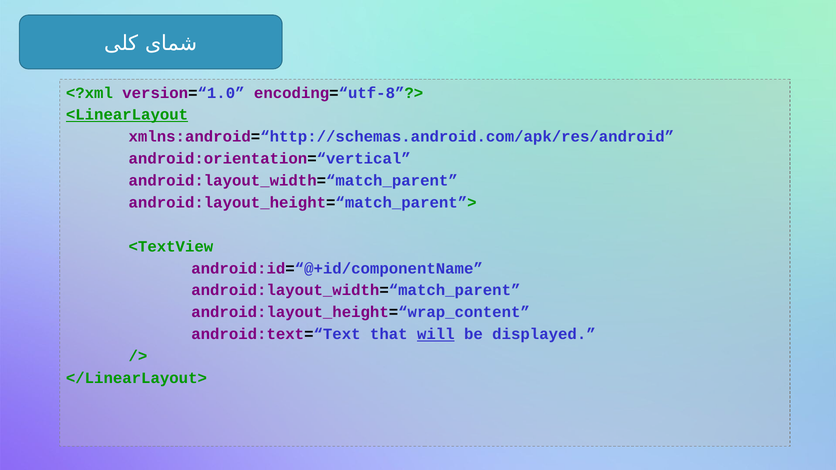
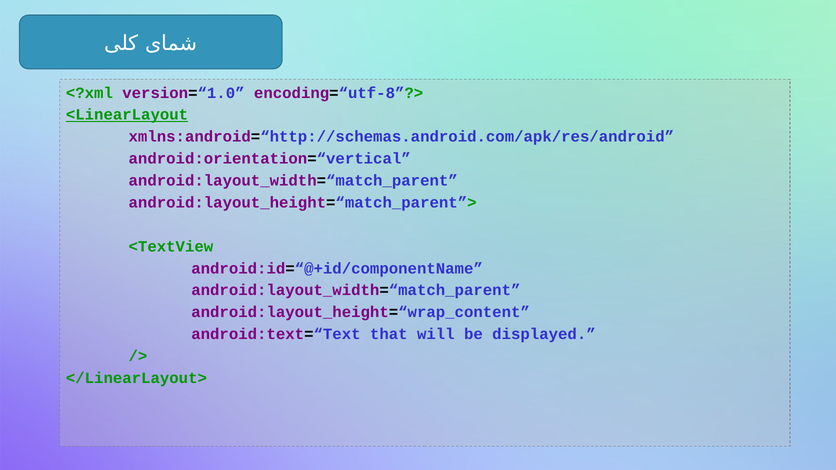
will underline: present -> none (436, 334)
